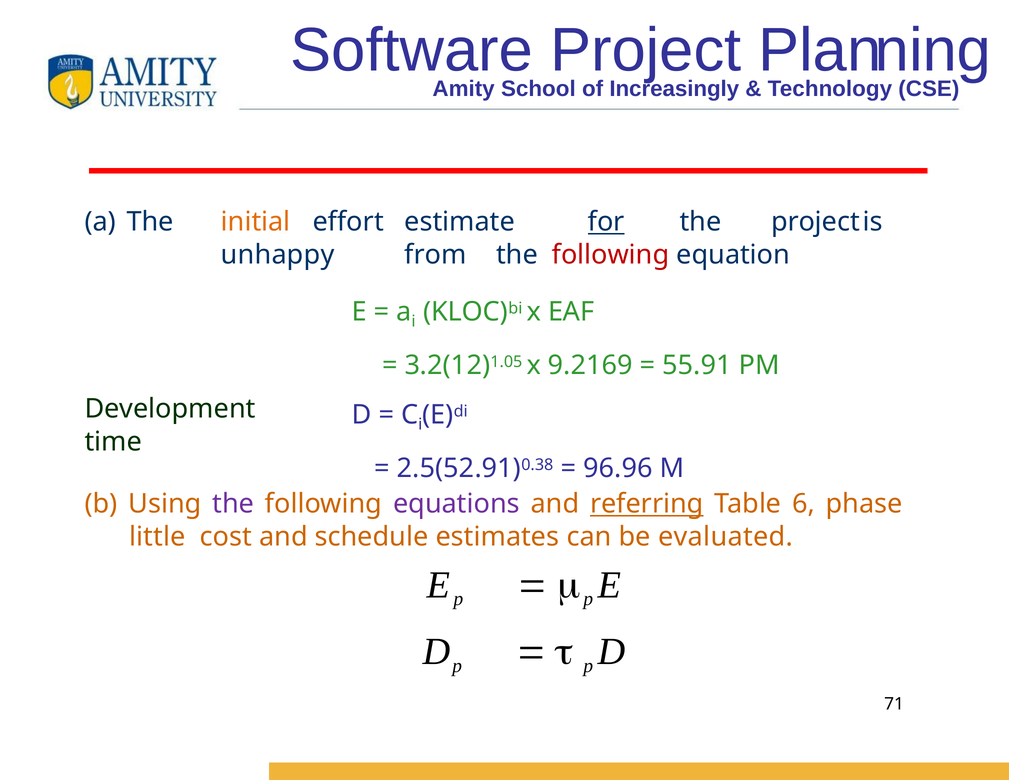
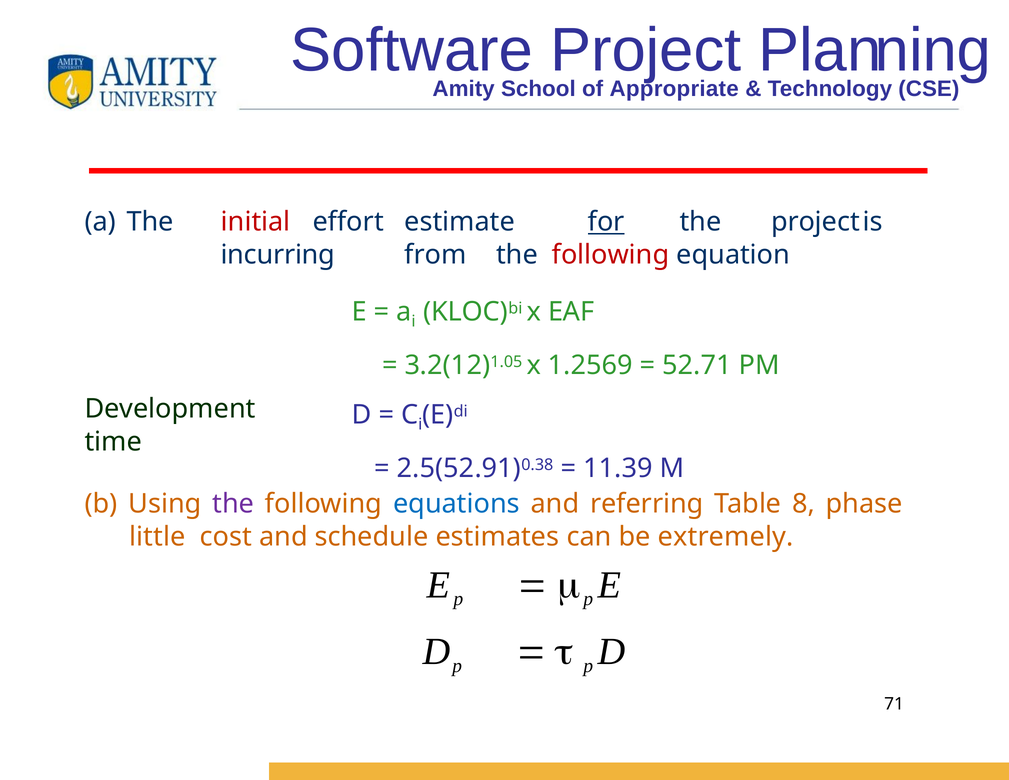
Increasingly: Increasingly -> Appropriate (674, 89)
initial colour: orange -> red (256, 222)
unhappy: unhappy -> incurring (278, 254)
9.2169: 9.2169 -> 1.2569 (590, 365)
55.91: 55.91 -> 52.71 (697, 365)
96.96: 96.96 -> 11.39 (618, 468)
equations colour: purple -> blue (456, 504)
referring underline: present -> none (647, 504)
6: 6 -> 8 (804, 504)
evaluated: evaluated -> extremely (726, 536)
